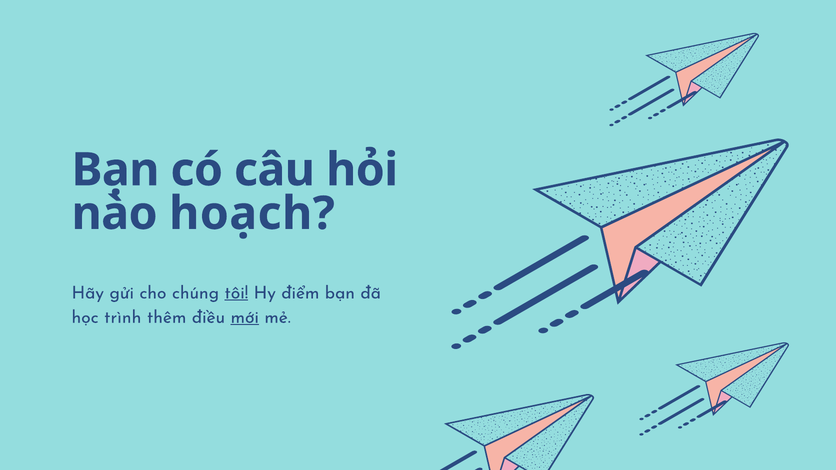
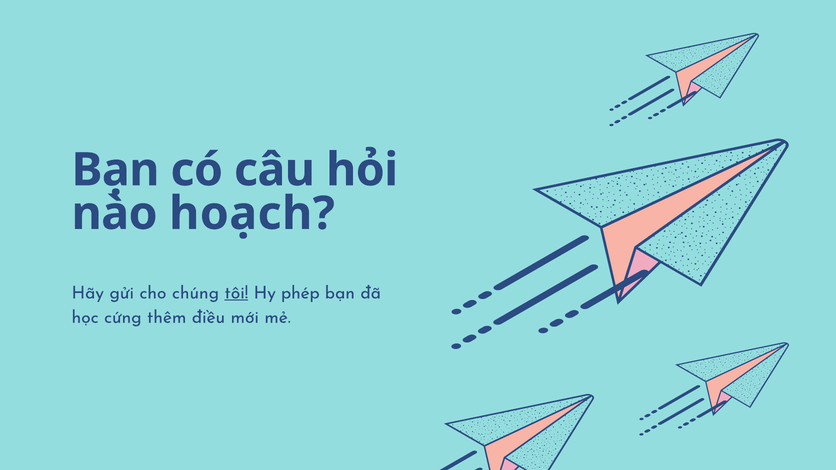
điểm: điểm -> phép (300, 293)
trình: trình -> cứng (123, 317)
mới underline: present -> none (245, 317)
